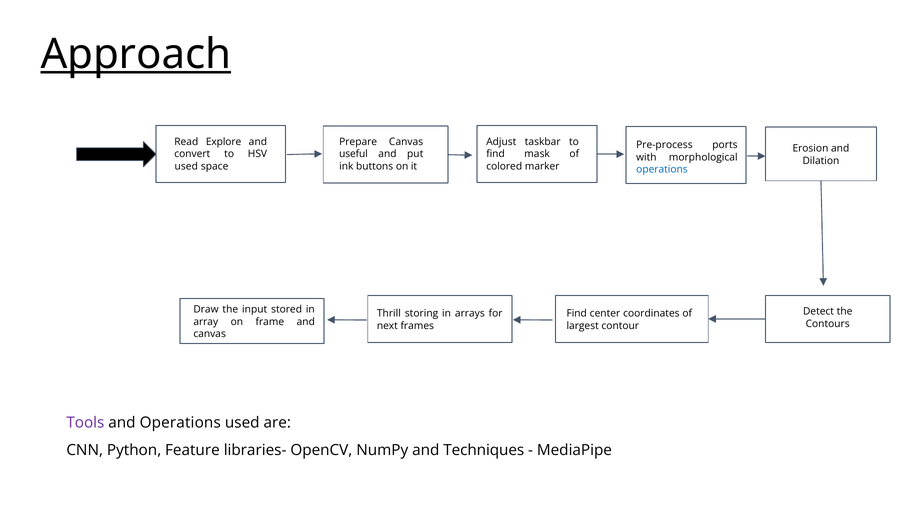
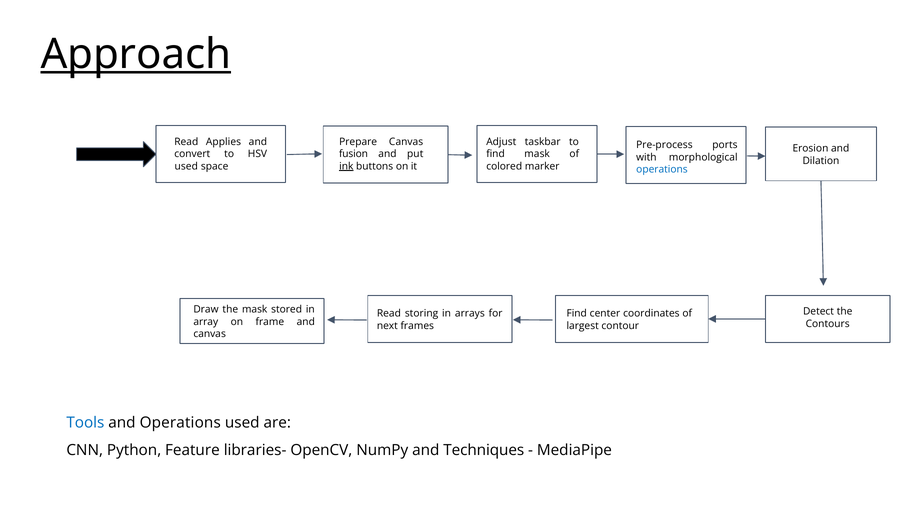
Explore: Explore -> Applies (223, 142)
useful: useful -> fusion (354, 154)
ink underline: none -> present (346, 166)
the input: input -> mask (255, 310)
Thrill: Thrill -> Read (389, 313)
Tools colour: purple -> blue (85, 423)
